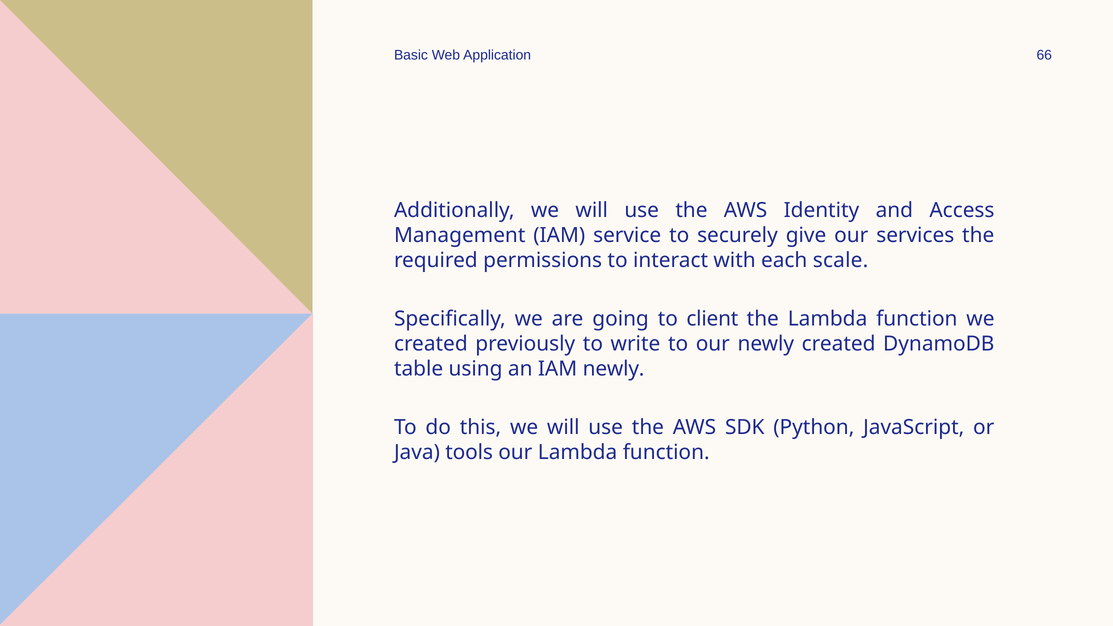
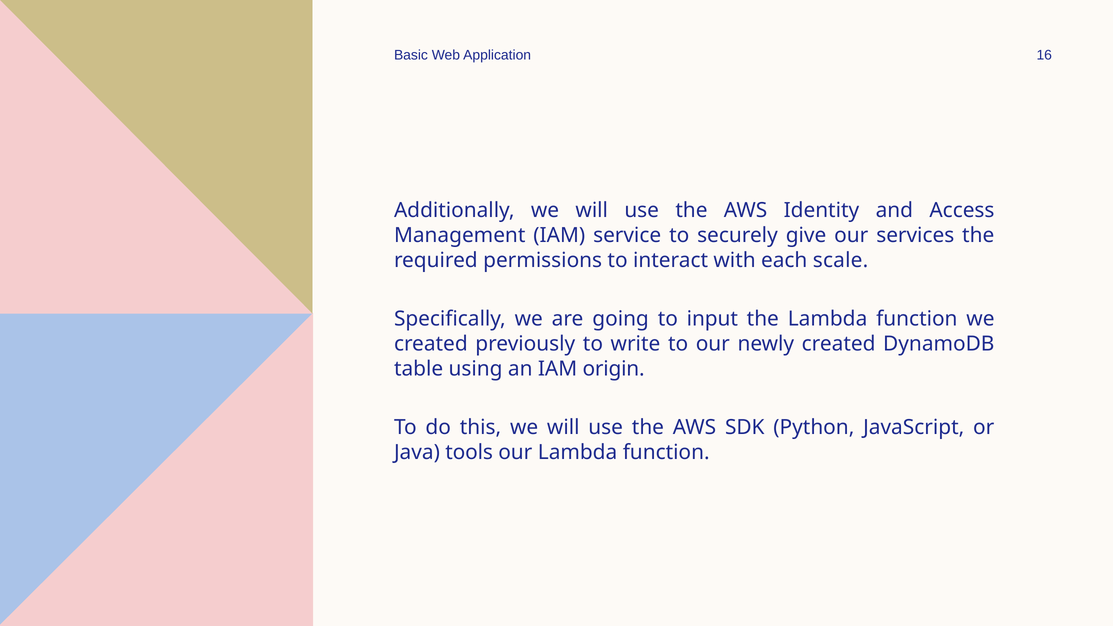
66: 66 -> 16 (1044, 55)
client: client -> input (712, 319)
IAM newly: newly -> origin (614, 369)
